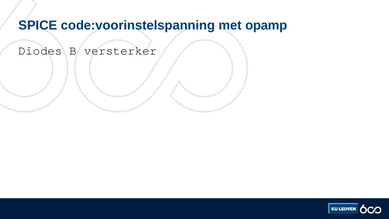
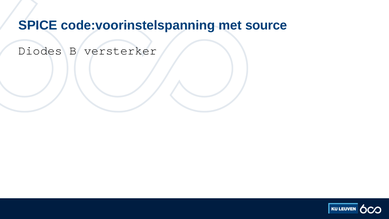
opamp: opamp -> source (266, 25)
